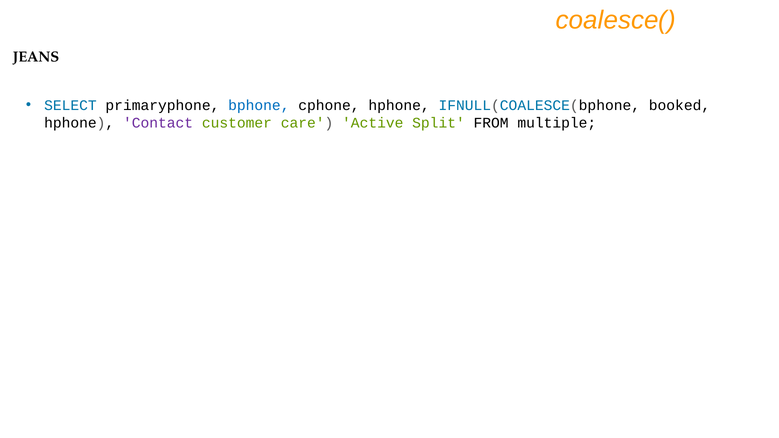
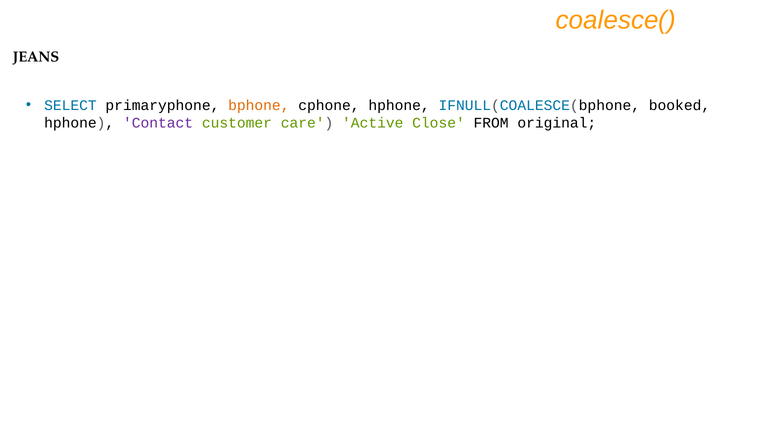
bphone colour: blue -> orange (259, 105)
Split: Split -> Close (439, 123)
multiple: multiple -> original (557, 123)
